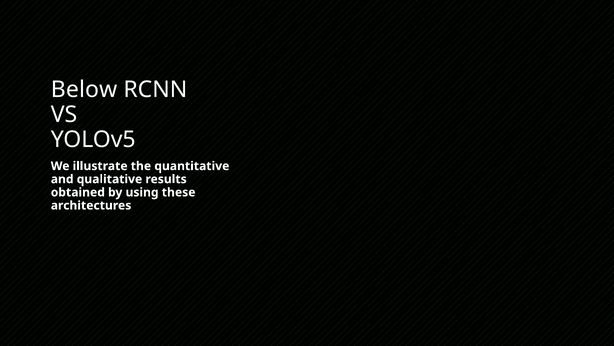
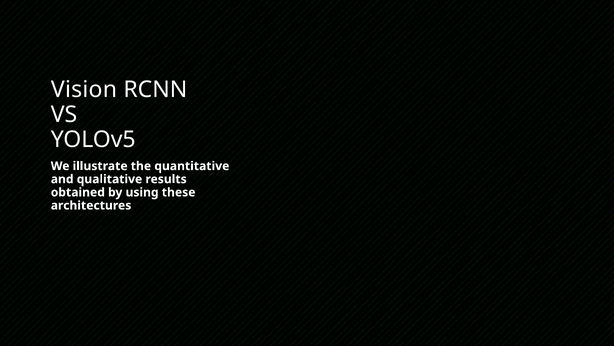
Below: Below -> Vision (84, 90)
